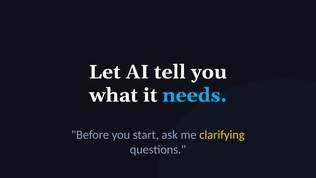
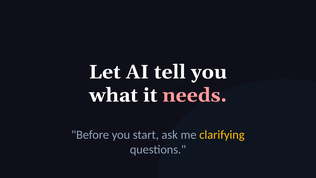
needs colour: light blue -> pink (195, 95)
